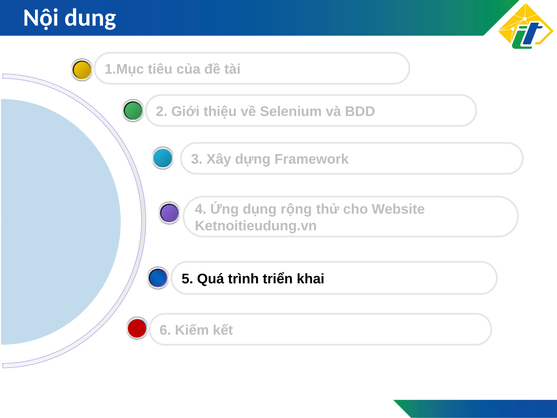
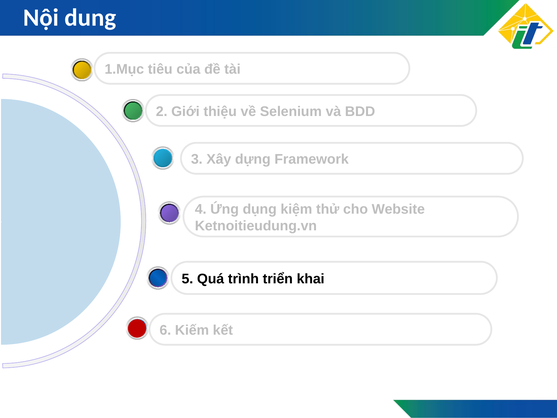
rộng: rộng -> kiệm (296, 209)
